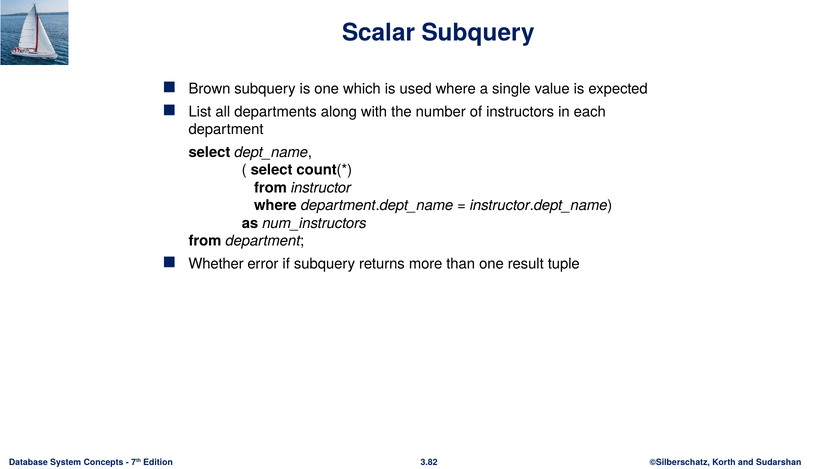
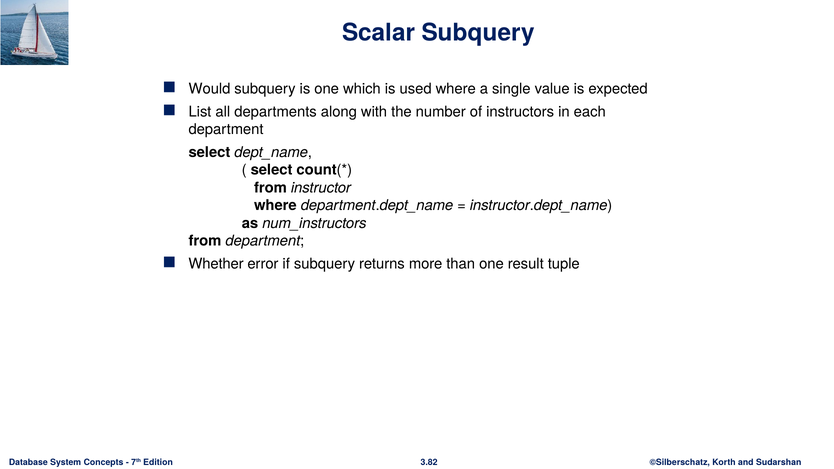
Brown: Brown -> Would (210, 89)
